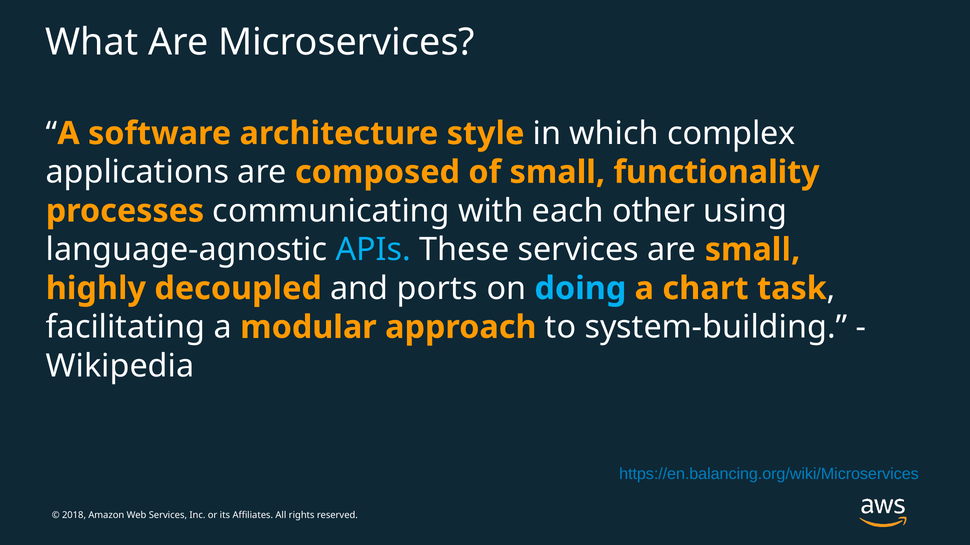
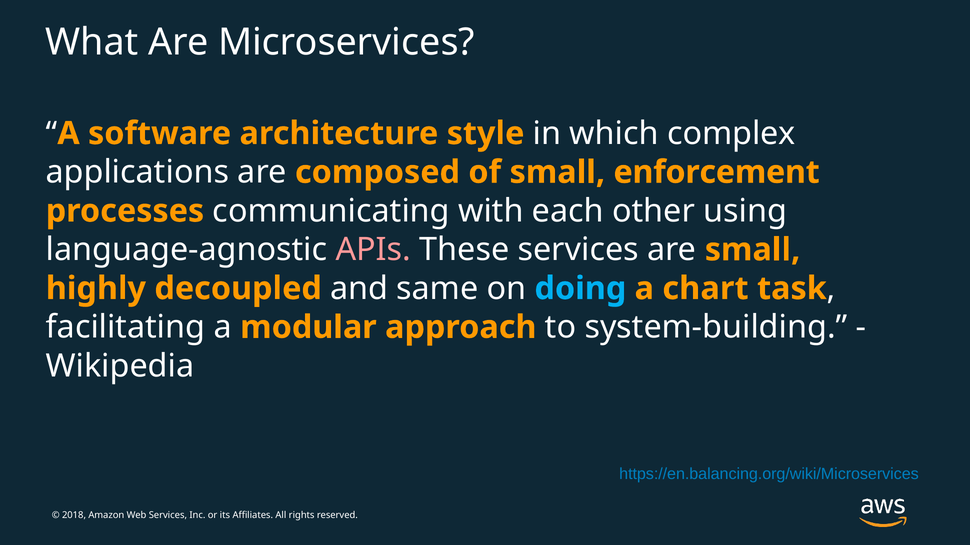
functionality: functionality -> enforcement (717, 172)
APIs colour: light blue -> pink (373, 250)
ports: ports -> same (437, 289)
